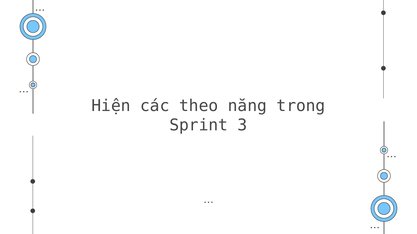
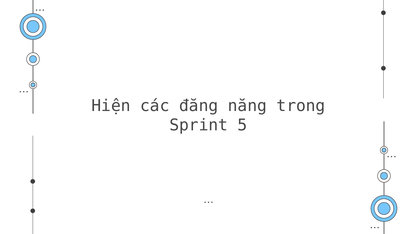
theo: theo -> đăng (199, 106)
3: 3 -> 5 (243, 126)
